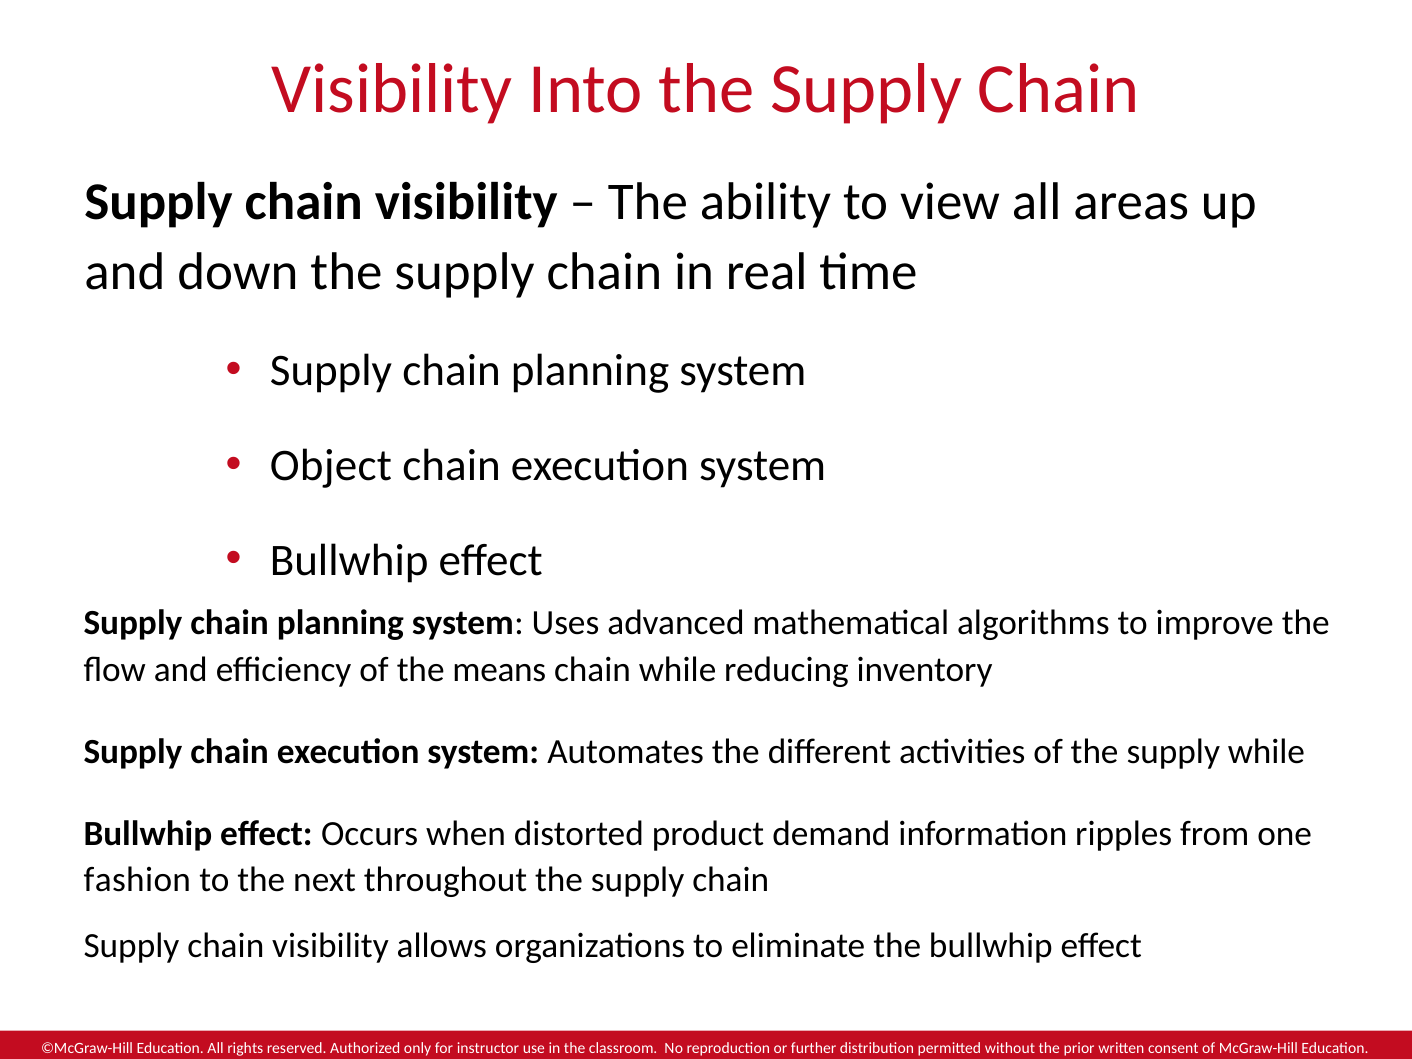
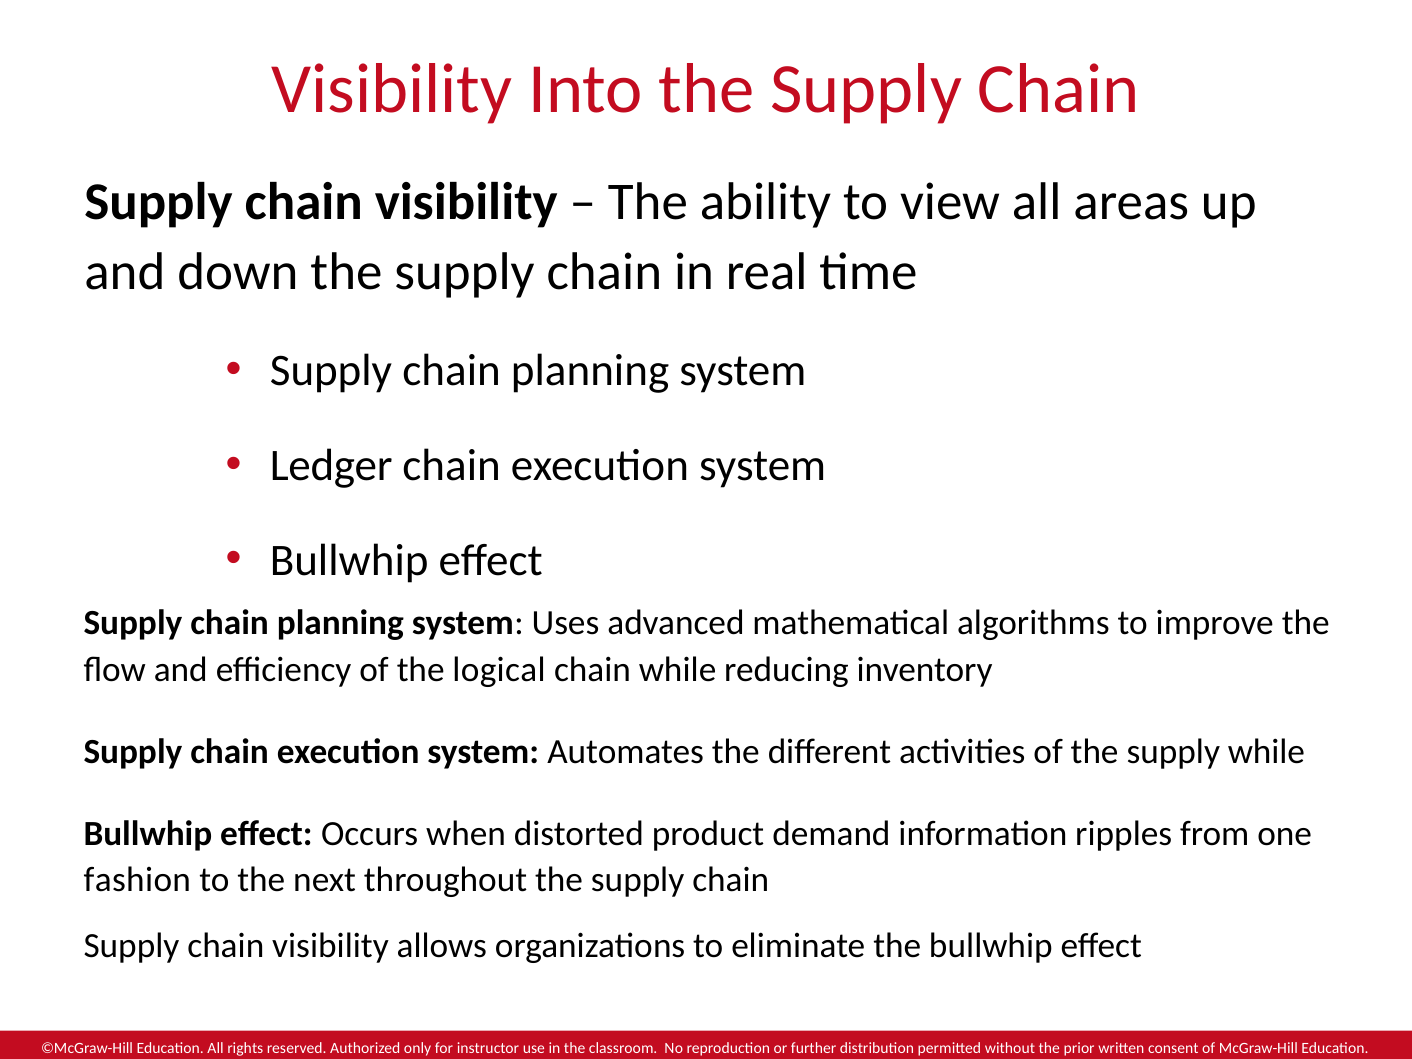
Object: Object -> Ledger (331, 465)
means: means -> logical (499, 670)
